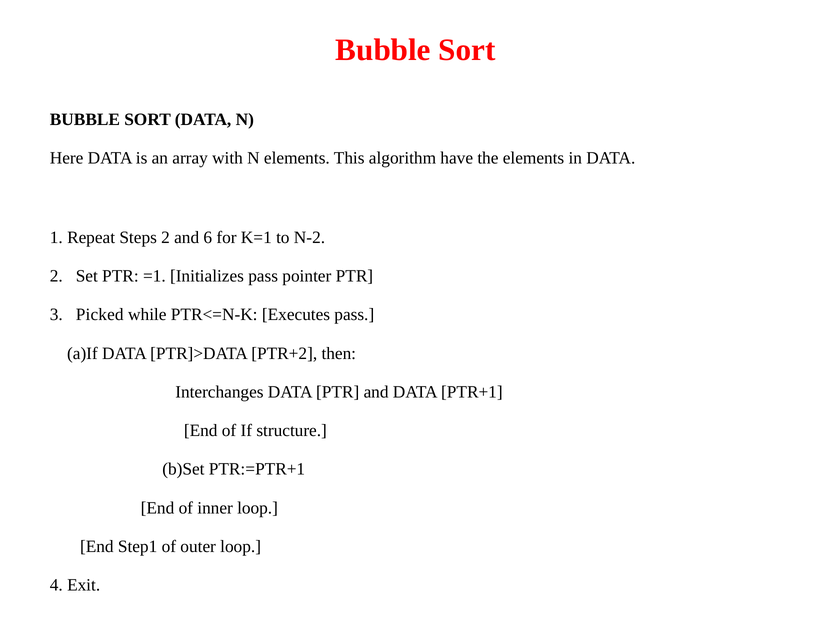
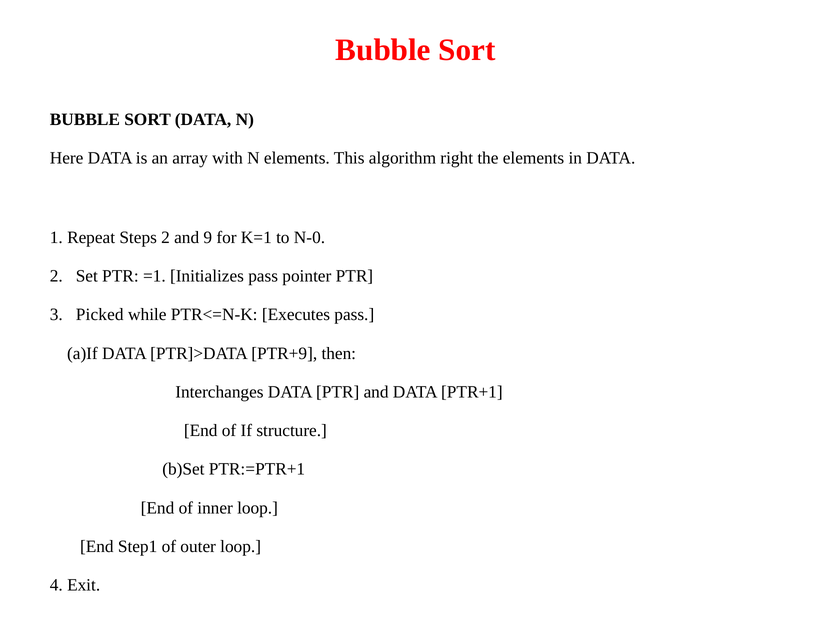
have: have -> right (457, 158)
6: 6 -> 9 (208, 238)
N-2: N-2 -> N-0 (309, 238)
PTR+2: PTR+2 -> PTR+9 (284, 354)
